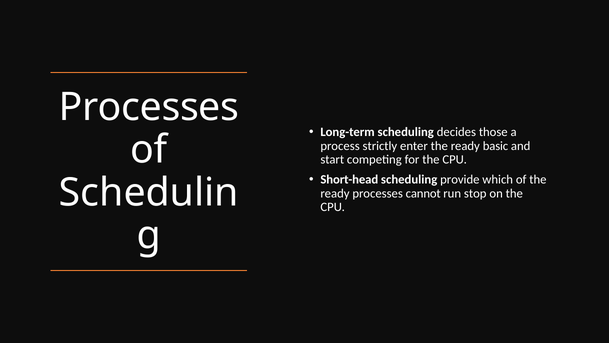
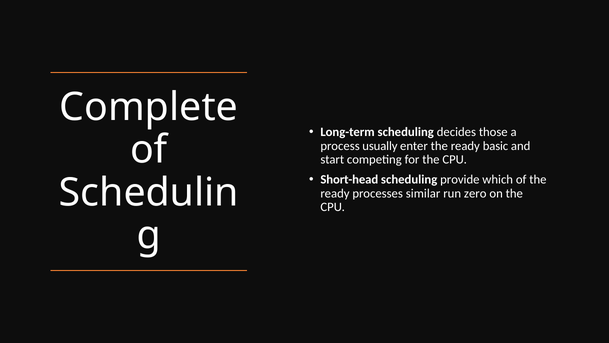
Processes: Processes -> Complete (149, 107)
strictly: strictly -> usually (380, 146)
cannot: cannot -> similar (423, 193)
stop: stop -> zero (475, 193)
